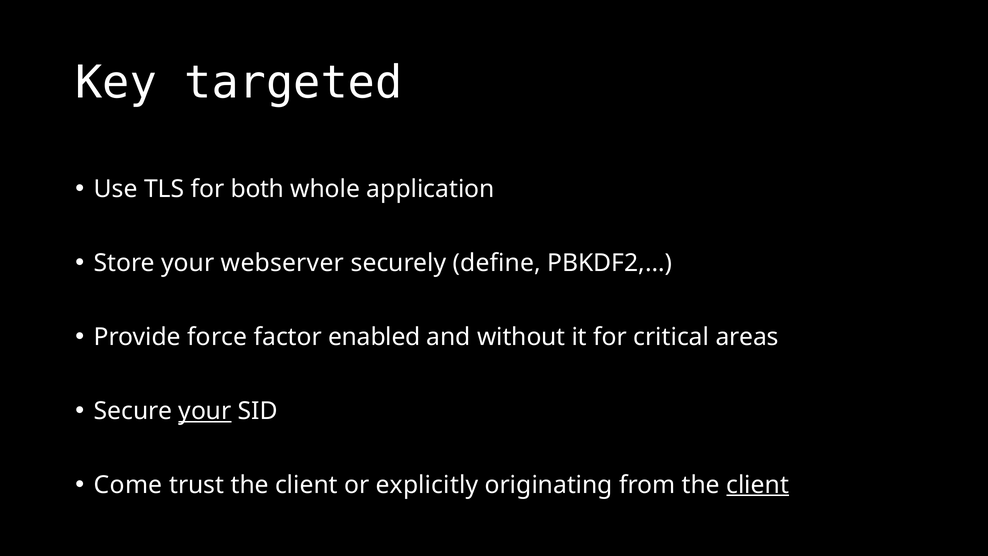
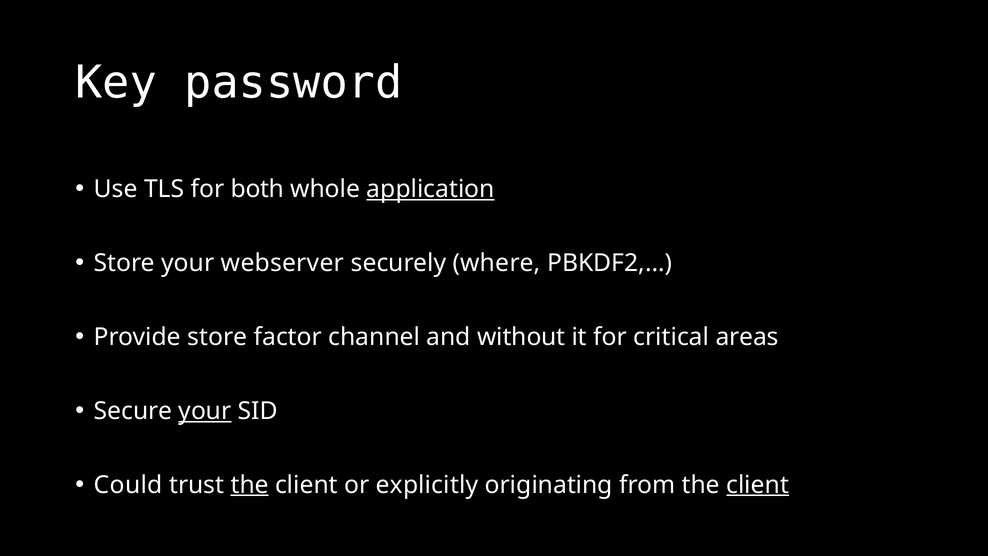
targeted: targeted -> password (293, 83)
application underline: none -> present (431, 189)
define: define -> where (497, 263)
Provide force: force -> store (217, 337)
enabled: enabled -> channel (374, 337)
Come: Come -> Could (128, 485)
the underline: none -> present (250, 485)
